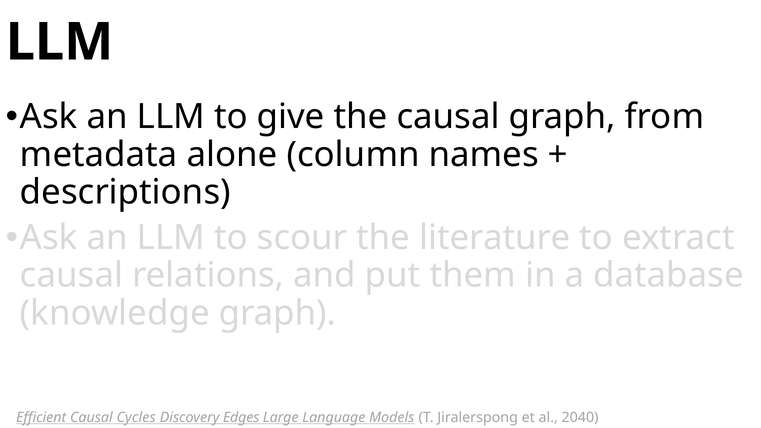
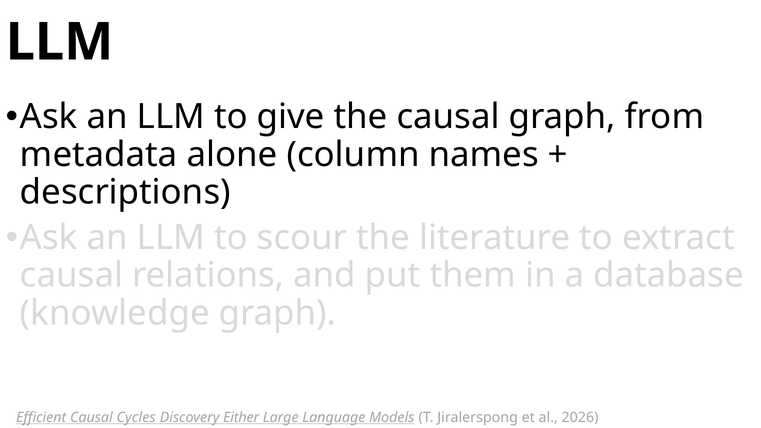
Edges: Edges -> Either (241, 417)
2040: 2040 -> 2026 (580, 417)
